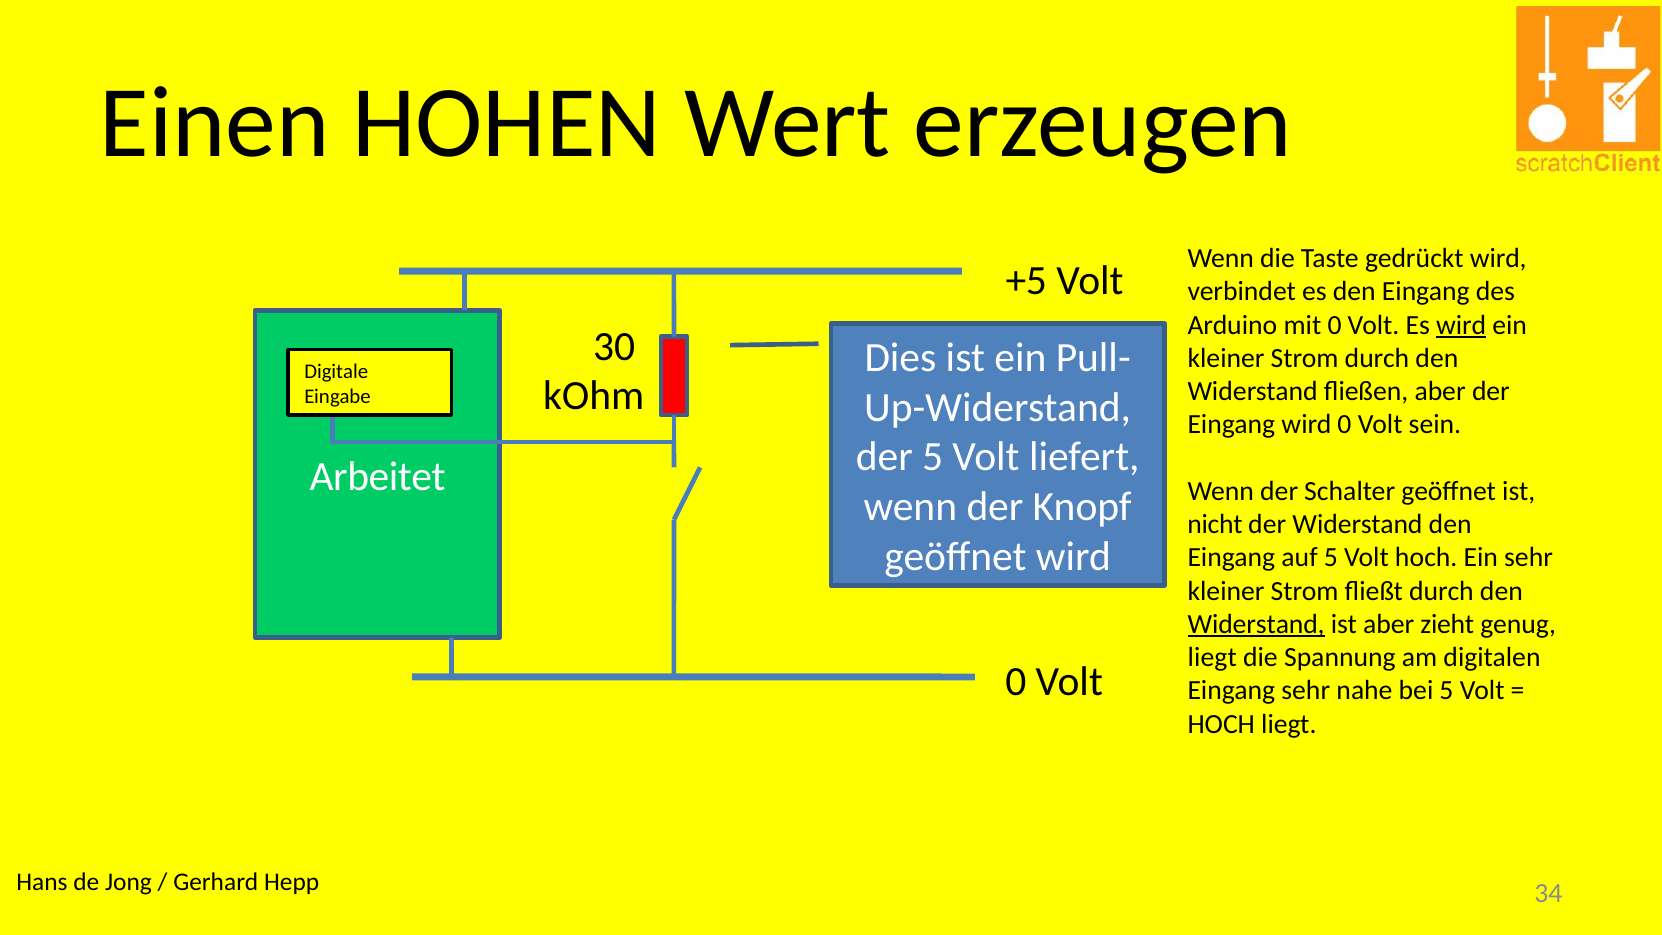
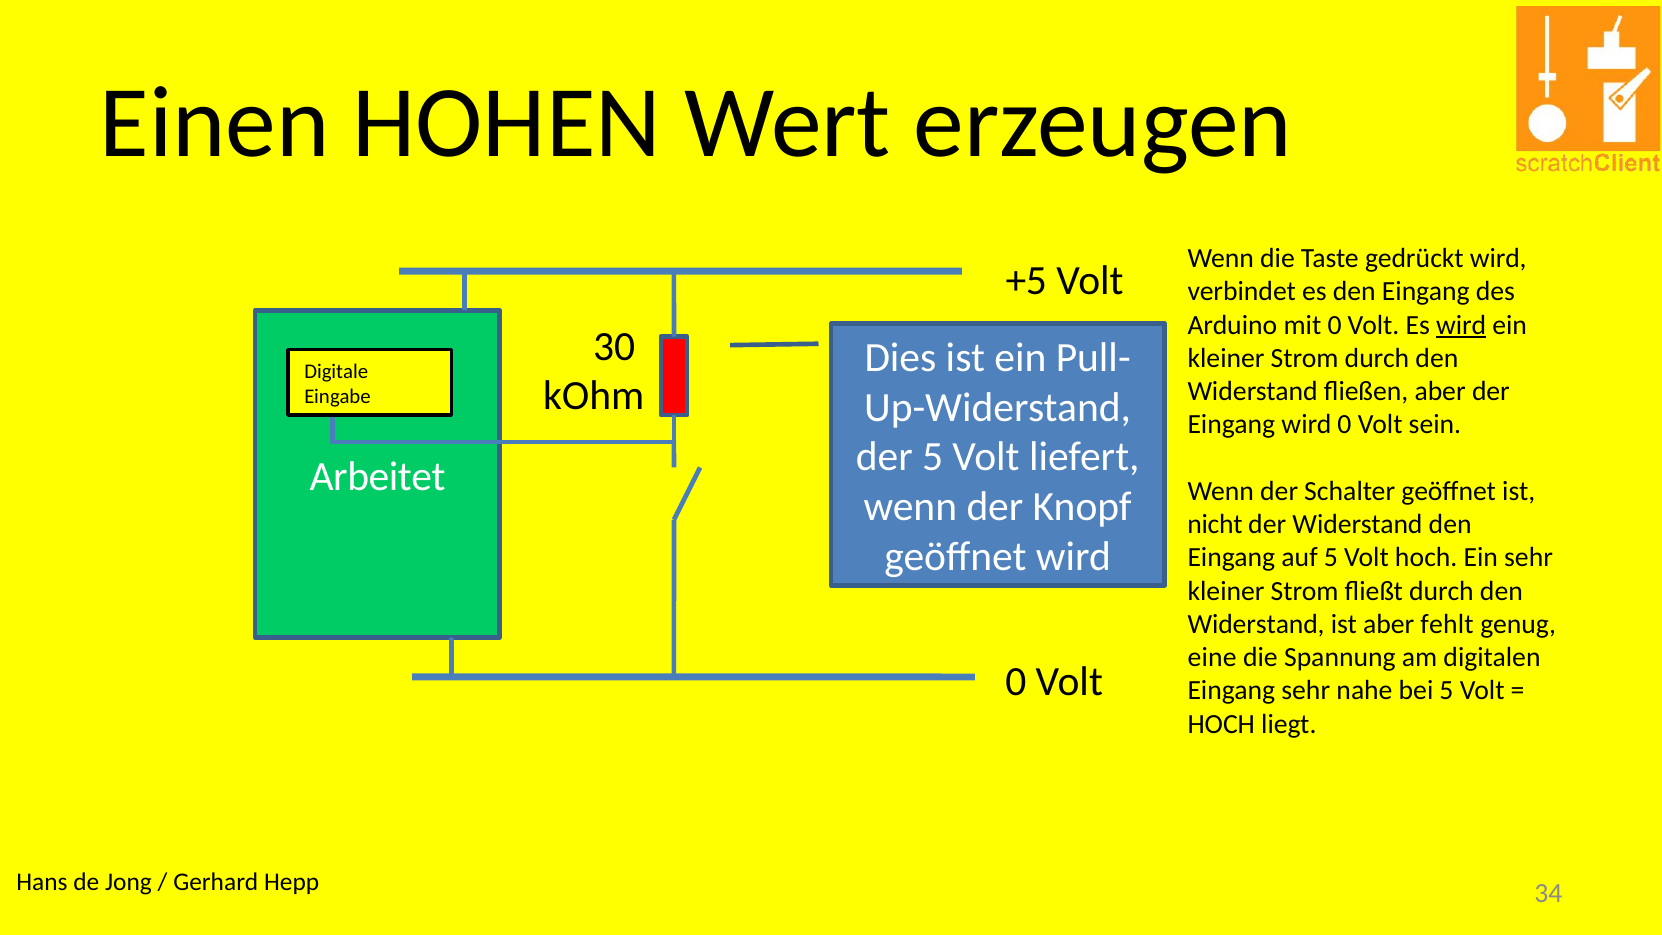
Widerstand underline: present -> none (1256, 624)
zieht: zieht -> fehlt (1447, 624)
liegt: liegt -> eine (1212, 657)
